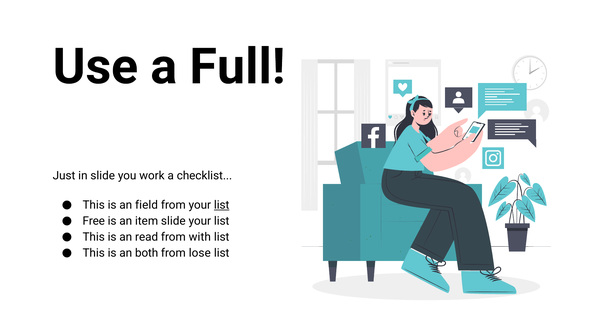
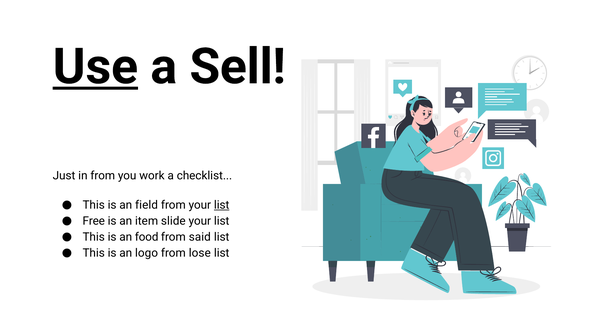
Use underline: none -> present (95, 67)
Full: Full -> Sell (238, 67)
in slide: slide -> from (103, 176)
read: read -> food (147, 237)
with: with -> said (200, 237)
both: both -> logo (147, 253)
